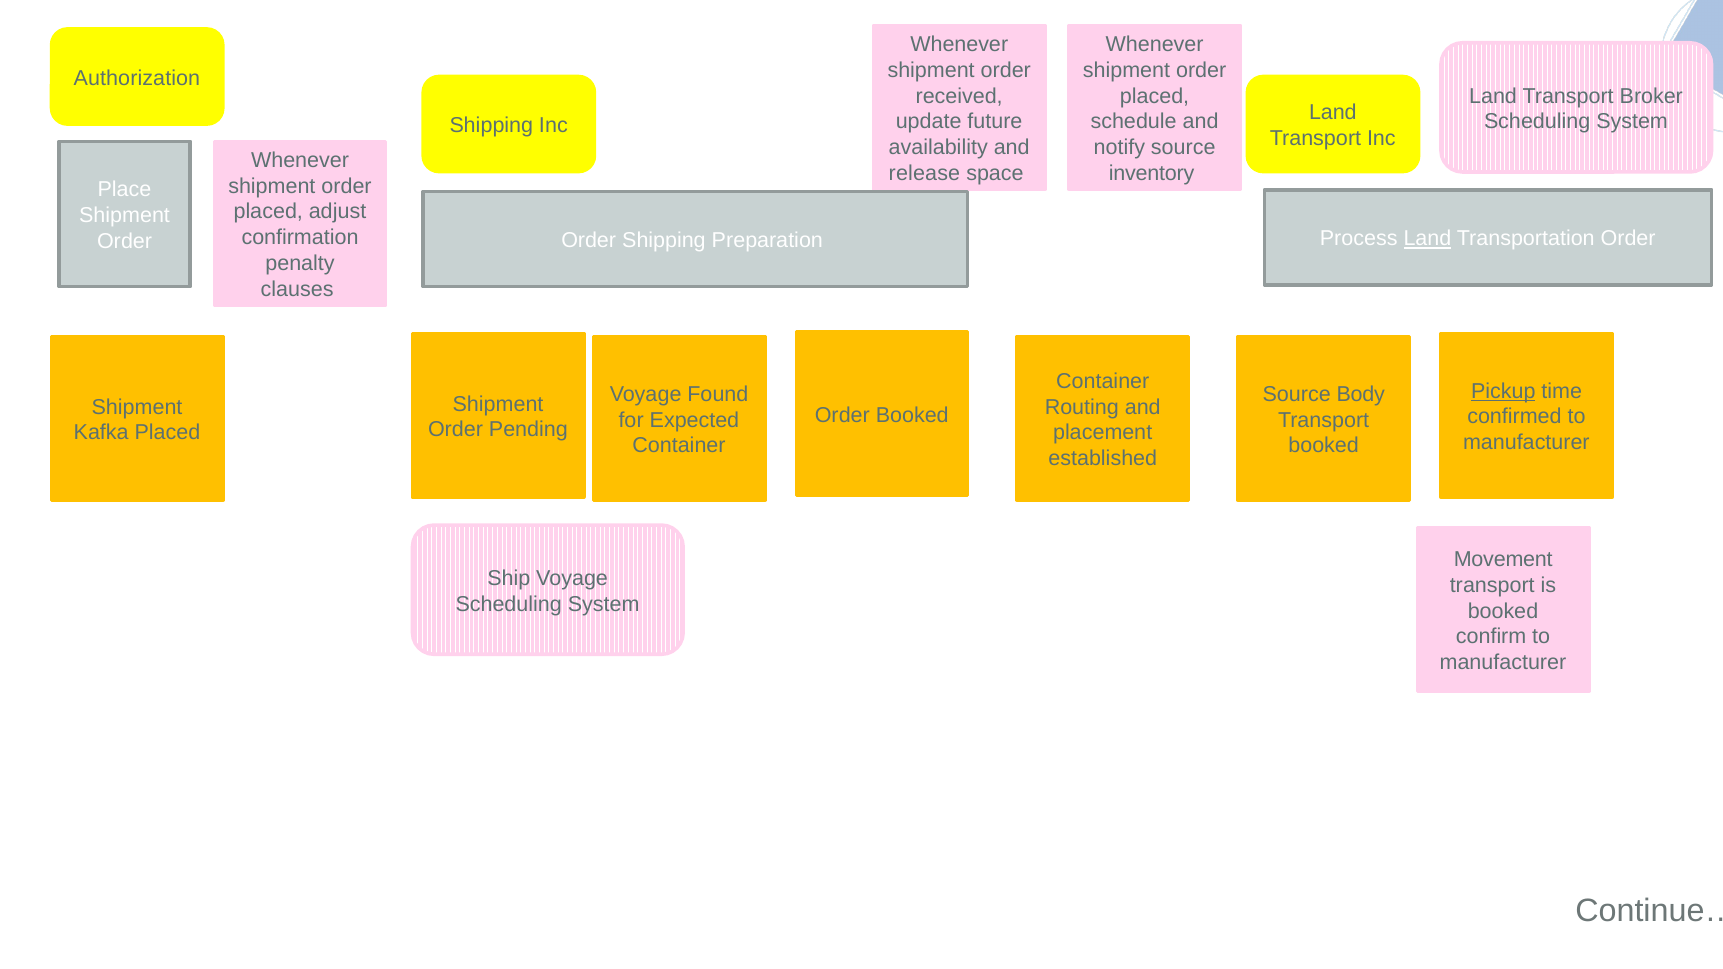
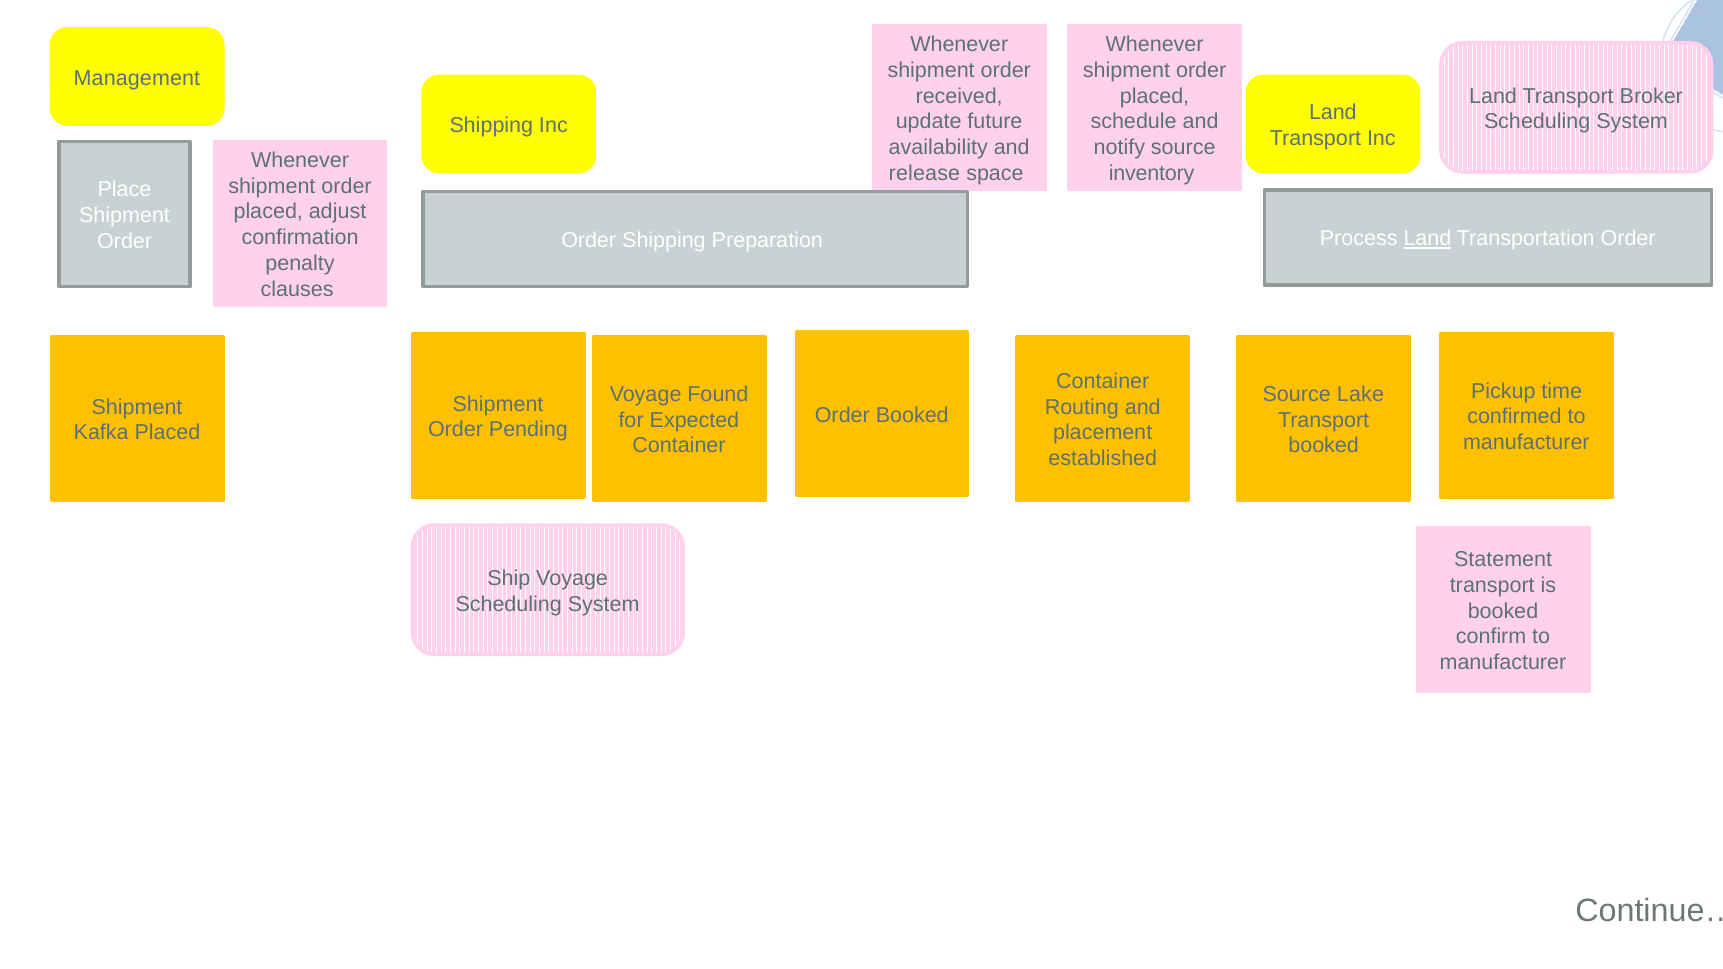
Authorization: Authorization -> Management (137, 78)
Pickup underline: present -> none (1503, 391)
Body: Body -> Lake (1360, 394)
Movement: Movement -> Statement (1503, 559)
